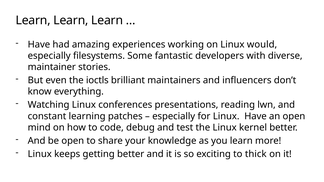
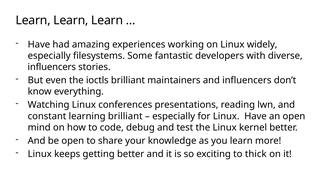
would: would -> widely (262, 44)
maintainer: maintainer -> influencers (52, 67)
learning patches: patches -> brilliant (125, 116)
